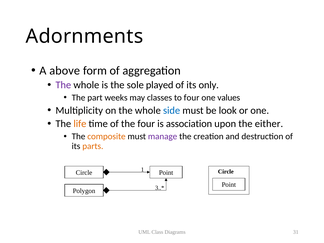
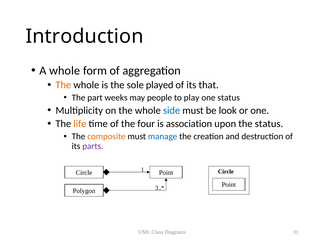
Adornments: Adornments -> Introduction (85, 36)
A above: above -> whole (65, 71)
The colour: purple -> orange (63, 85)
only: only -> that (209, 85)
classes: classes -> people (160, 98)
to four: four -> play (192, 98)
one values: values -> status (229, 98)
the either: either -> status (269, 124)
manage colour: purple -> blue (163, 136)
parts colour: orange -> purple (93, 146)
